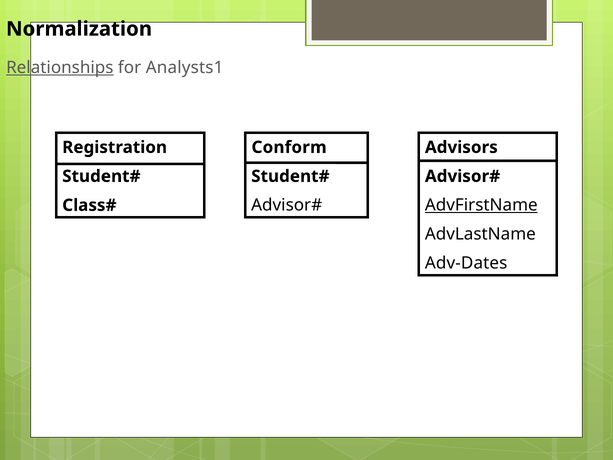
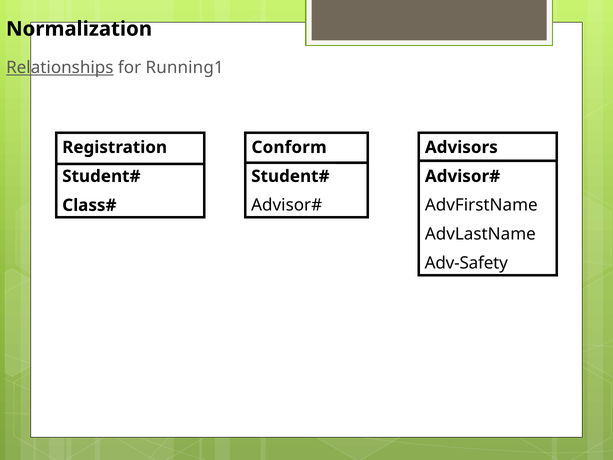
Analysts1: Analysts1 -> Running1 (185, 68)
AdvFirstName underline: present -> none (481, 205)
Adv-Dates: Adv-Dates -> Adv-Safety (466, 263)
